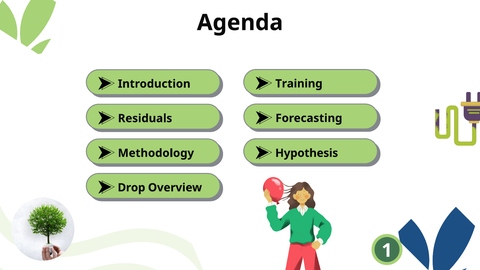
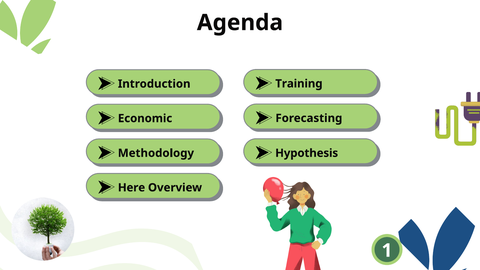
Residuals: Residuals -> Economic (145, 118)
Drop: Drop -> Here (131, 188)
